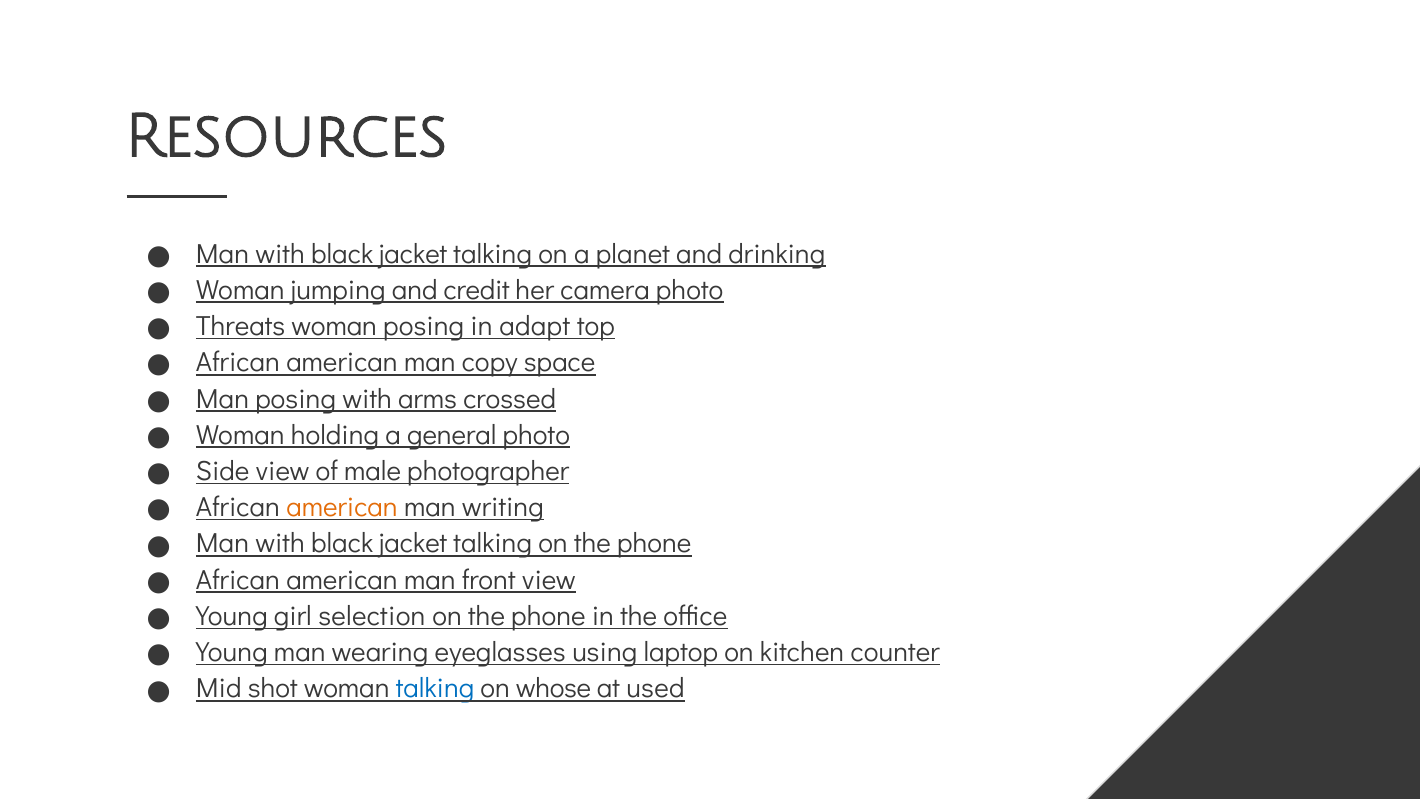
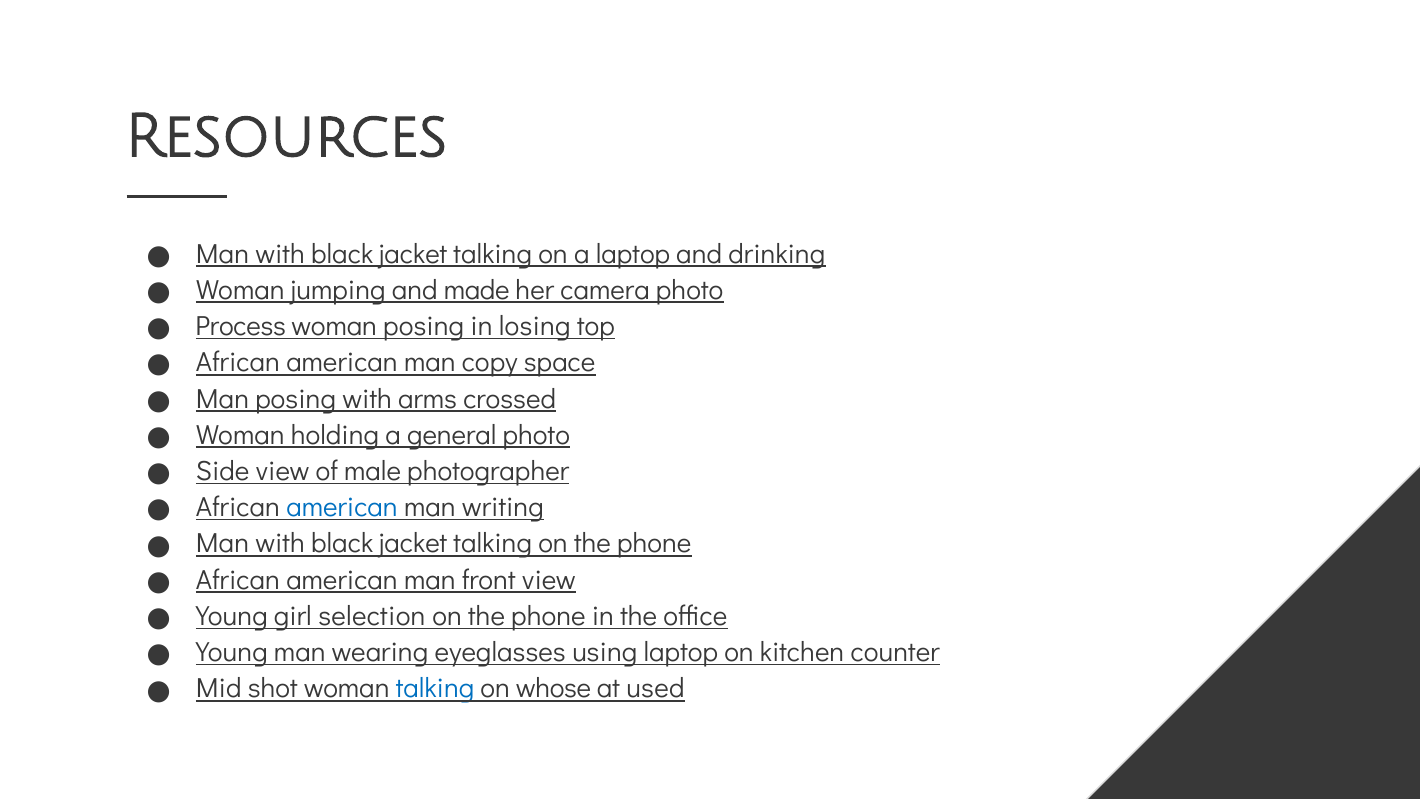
a planet: planet -> laptop (633, 254)
credit: credit -> made (477, 290)
Threats: Threats -> Process (241, 326)
adapt: adapt -> losing (535, 326)
american colour: orange -> blue (342, 507)
